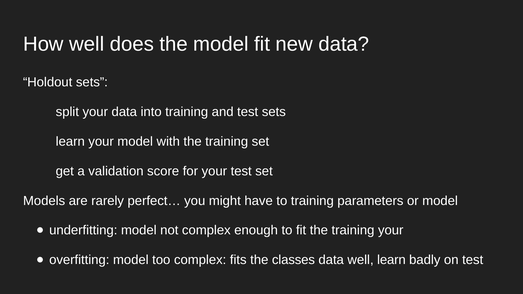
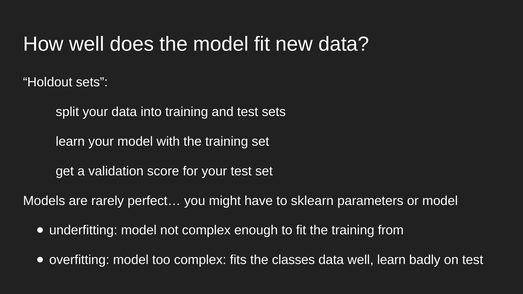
to training: training -> sklearn (312, 201)
training your: your -> from (391, 231)
